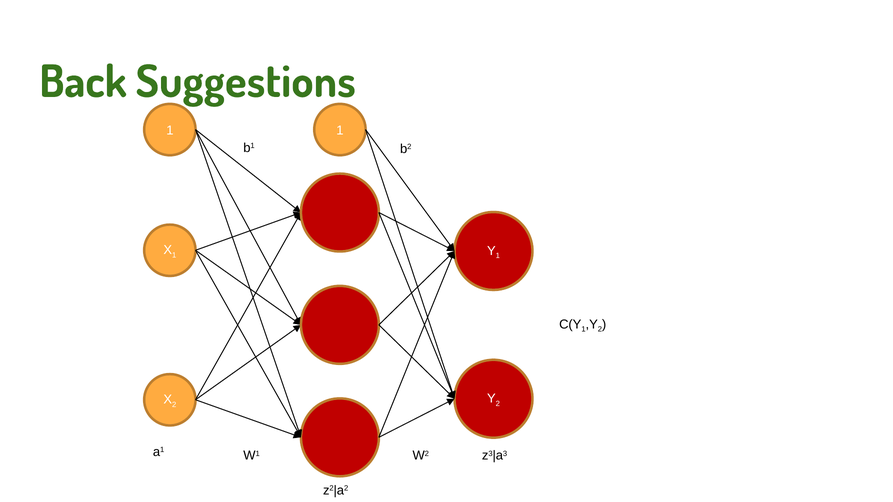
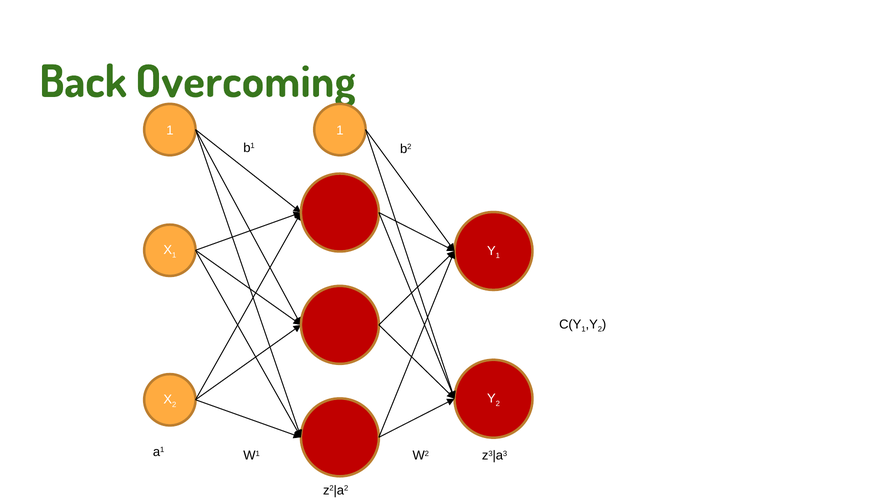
Suggestions: Suggestions -> Overcoming (246, 82)
